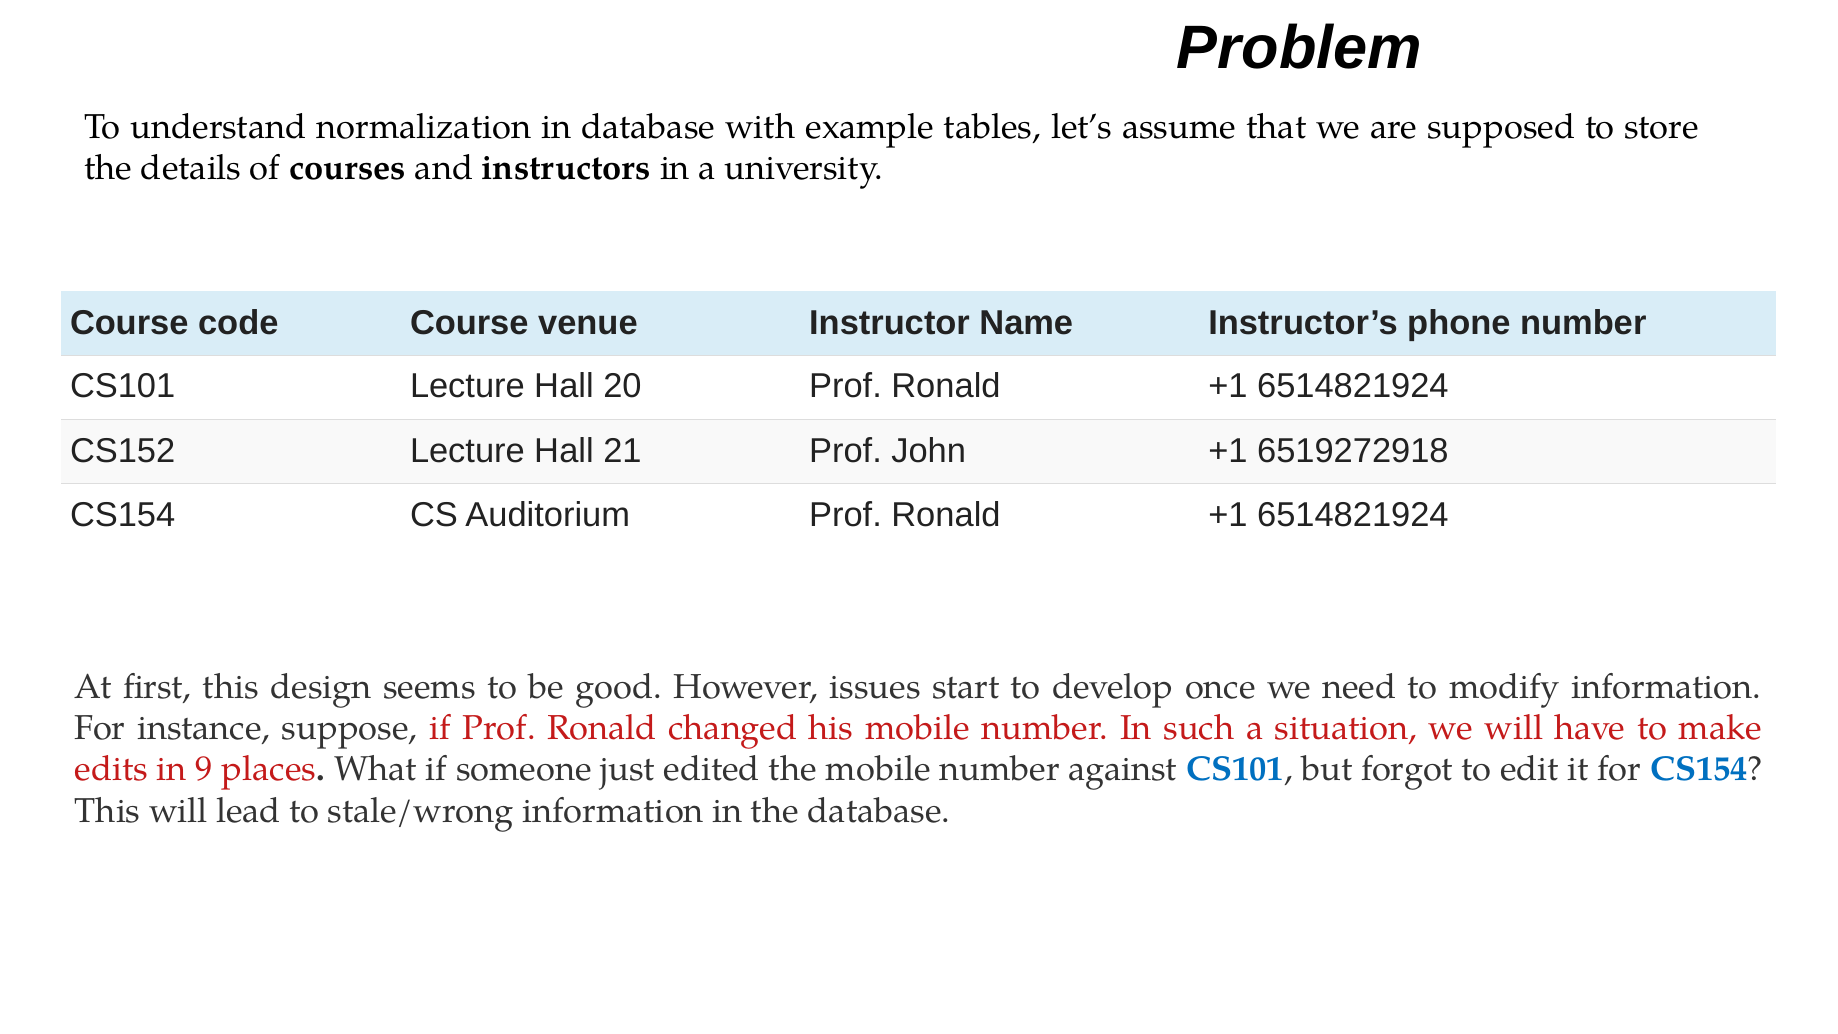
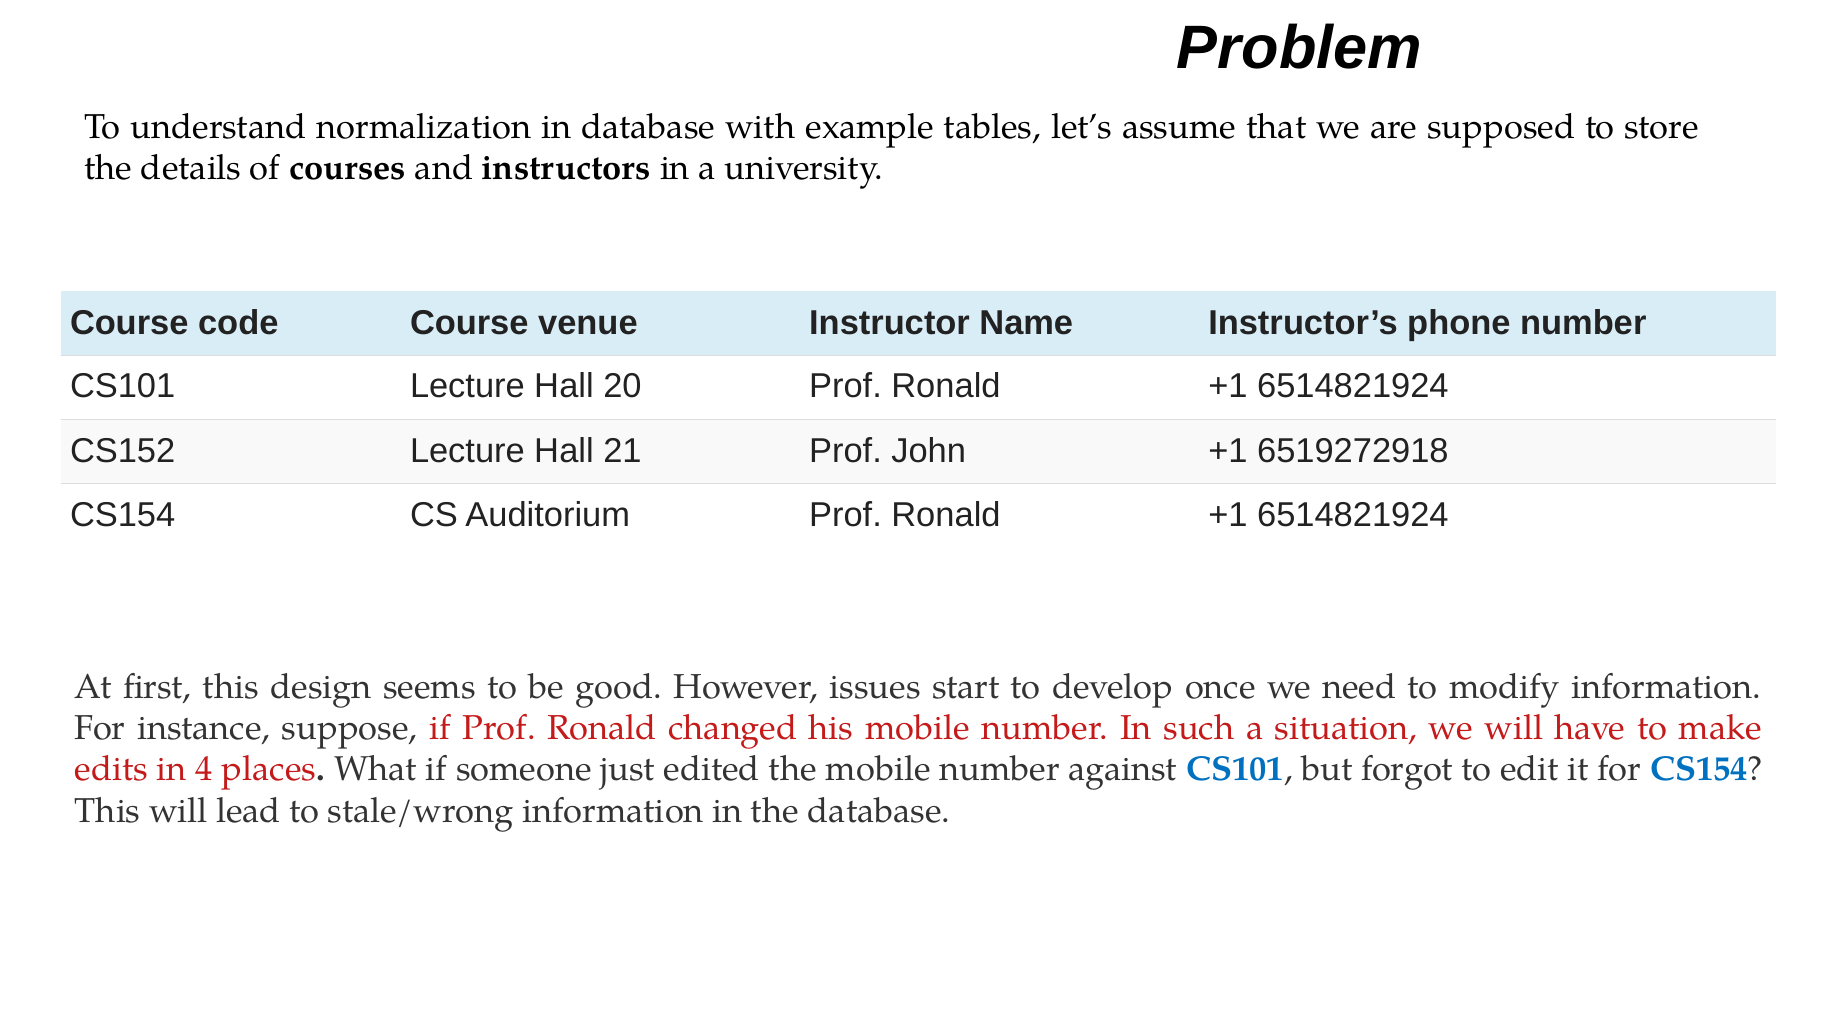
9: 9 -> 4 (204, 769)
